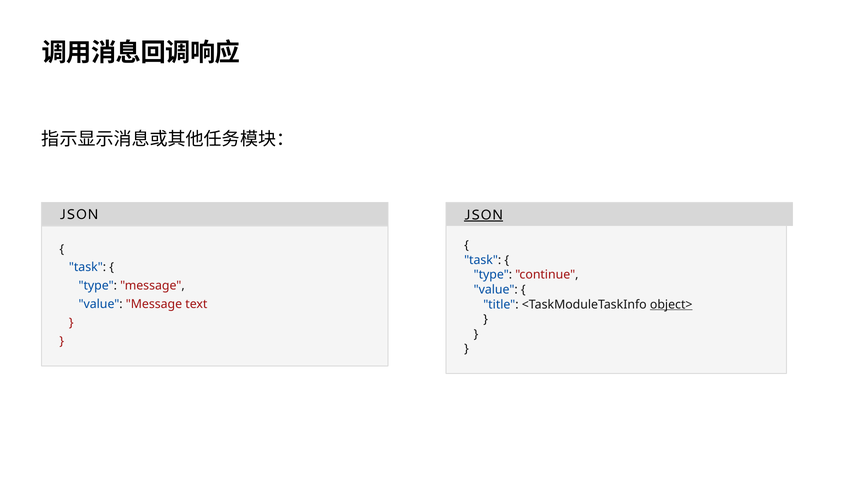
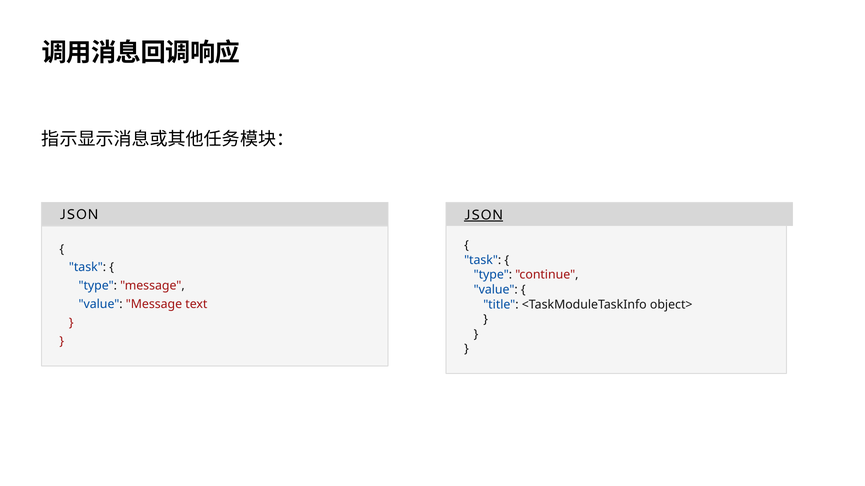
object> underline: present -> none (671, 305)
